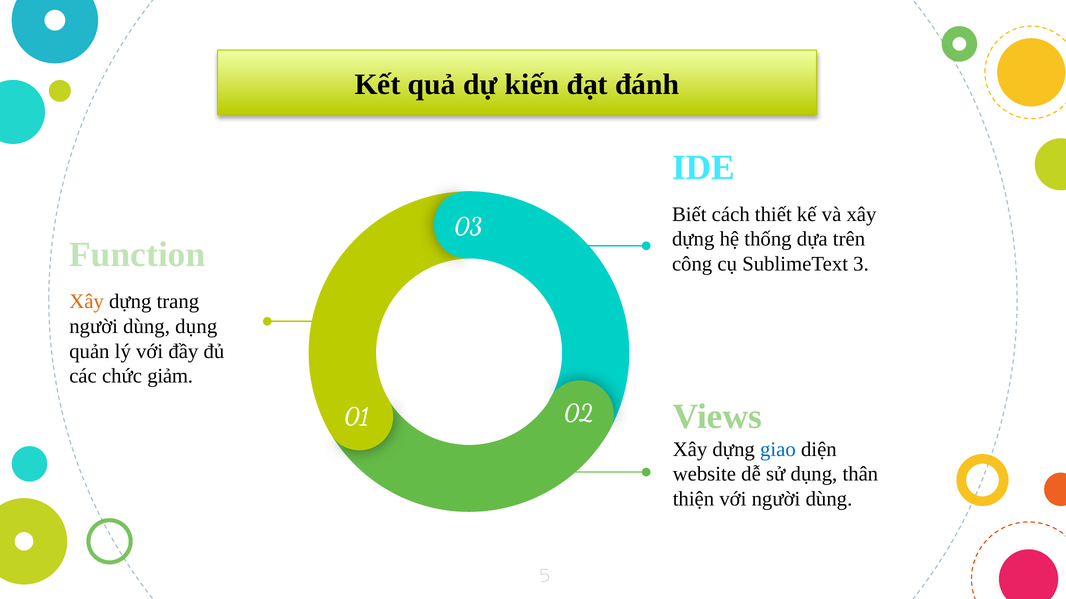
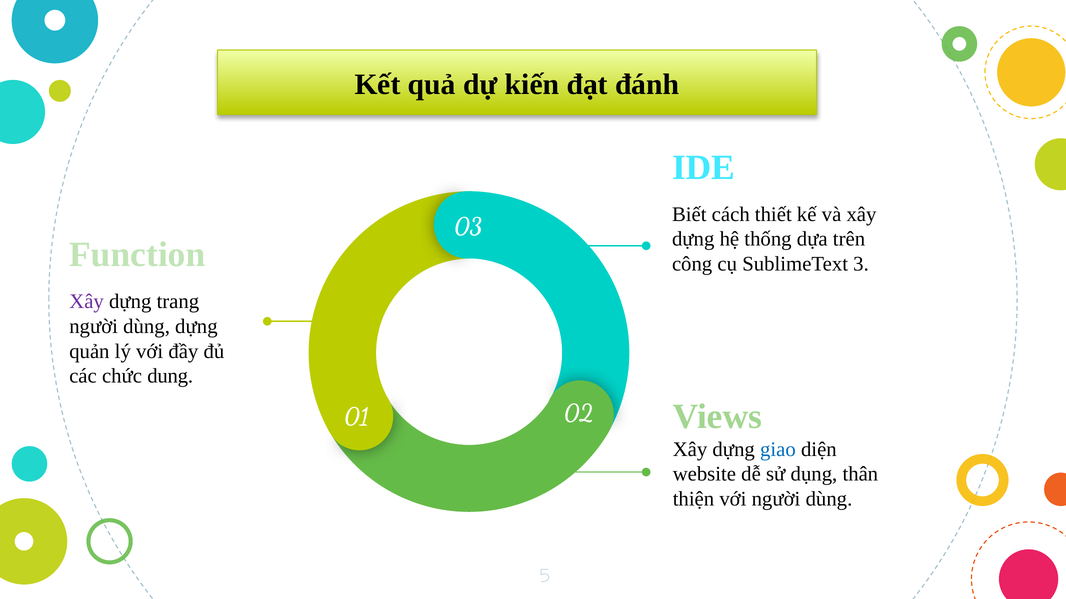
Xây colour: orange -> purple (87, 302)
dùng dụng: dụng -> dựng (196, 327)
giảm: giảm -> dung (170, 377)
